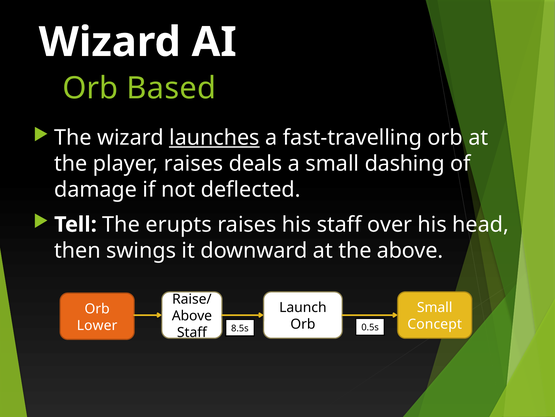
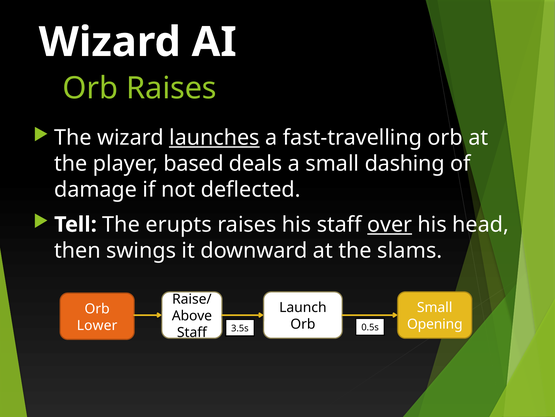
Orb Based: Based -> Raises (171, 88)
player raises: raises -> based (194, 163)
over underline: none -> present (390, 224)
the above: above -> slams (410, 250)
Concept: Concept -> Opening (435, 324)
8.5s: 8.5s -> 3.5s (240, 328)
